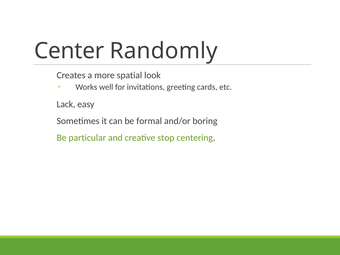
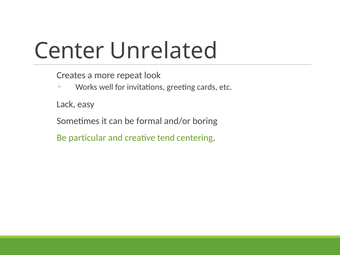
Randomly: Randomly -> Unrelated (164, 51)
spatial: spatial -> repeat (129, 75)
stop: stop -> tend (166, 138)
